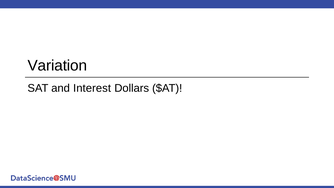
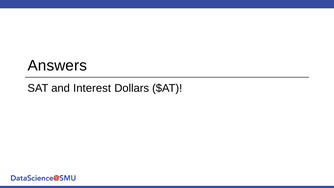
Variation: Variation -> Answers (57, 65)
